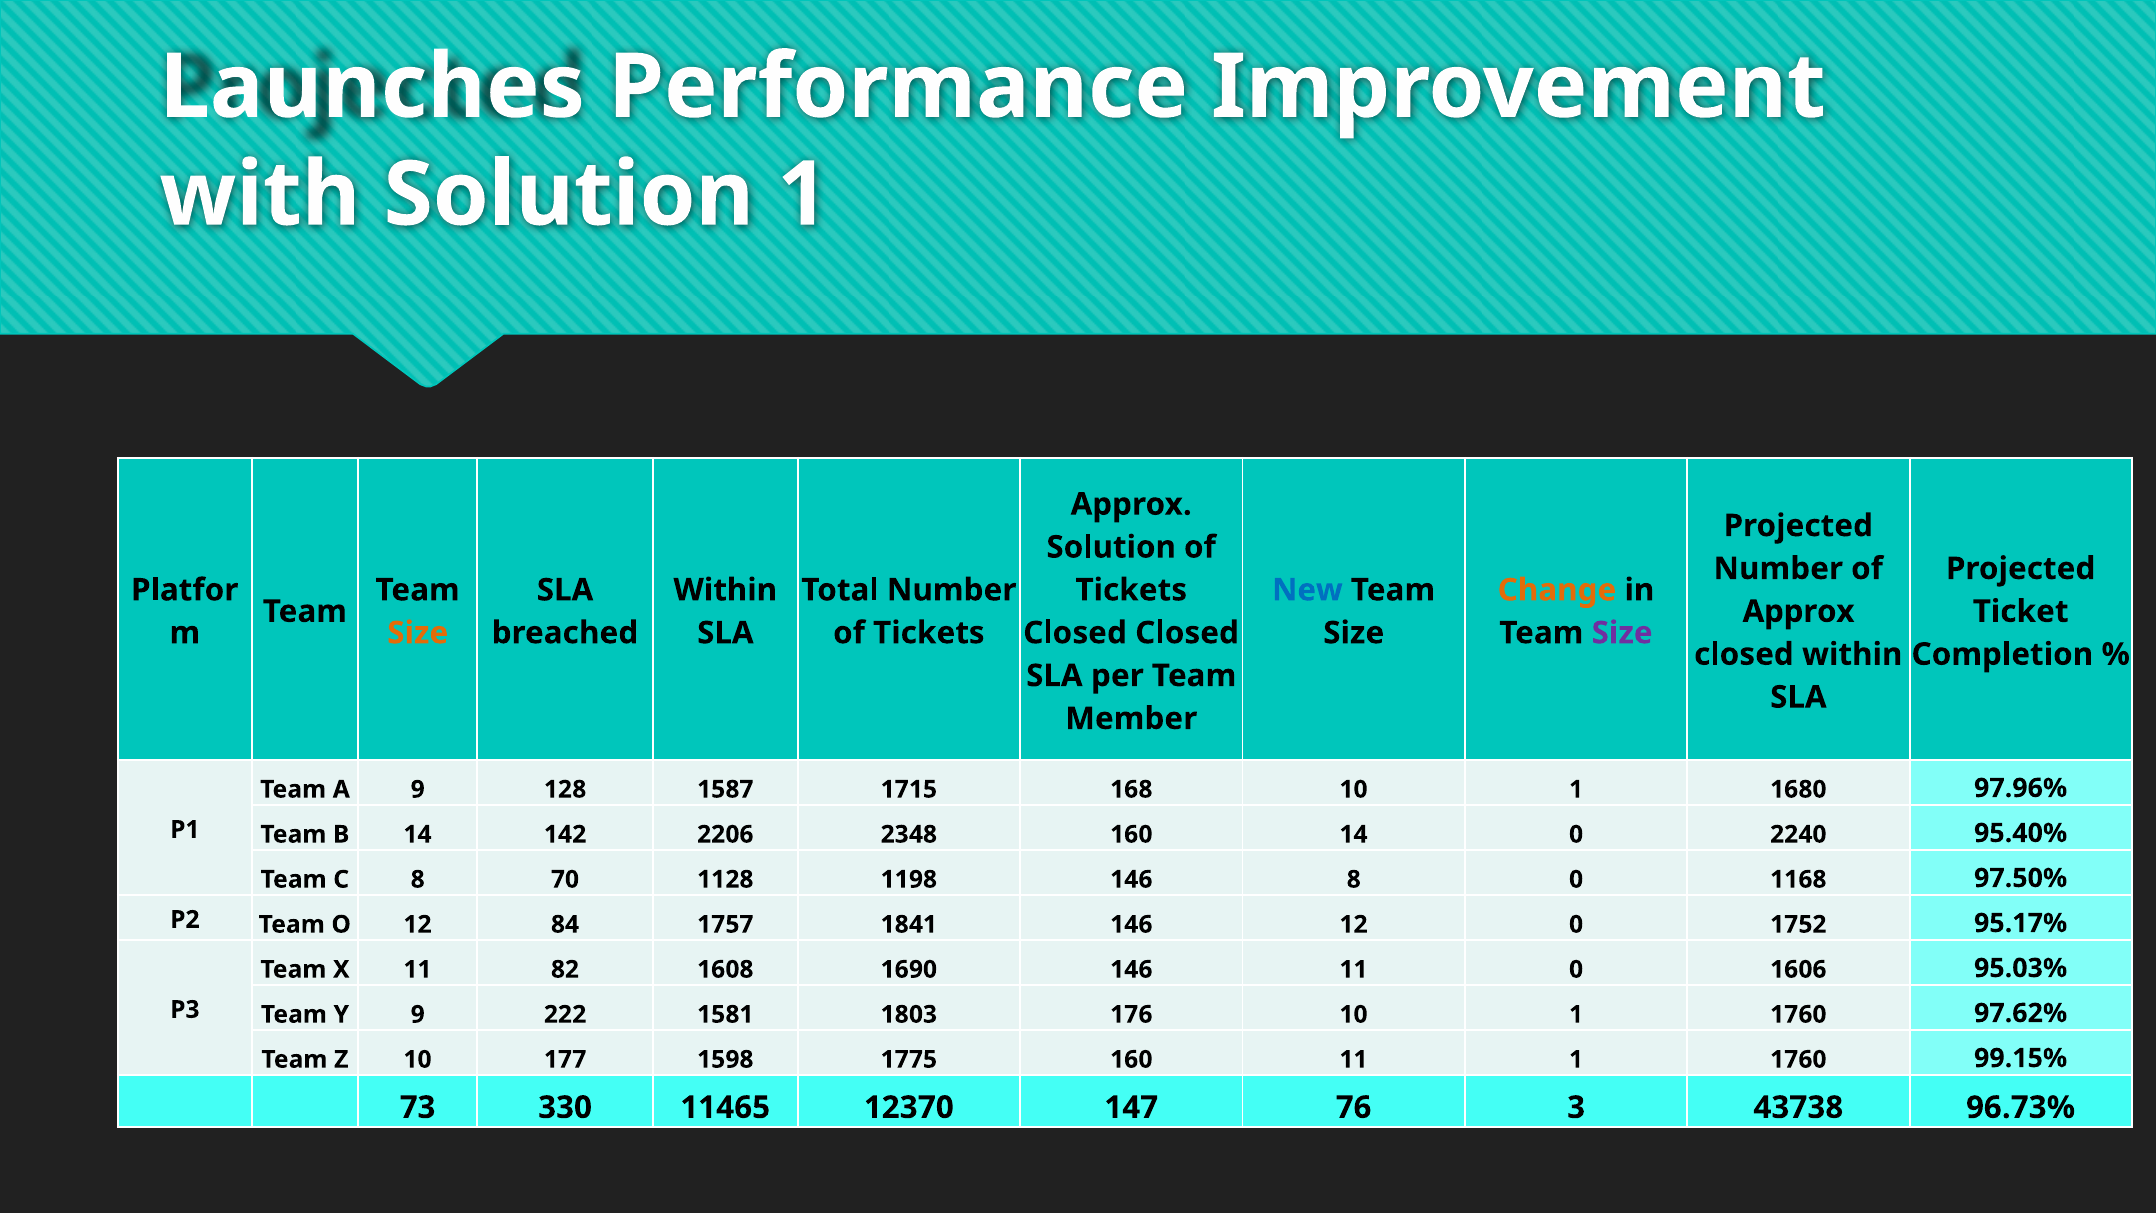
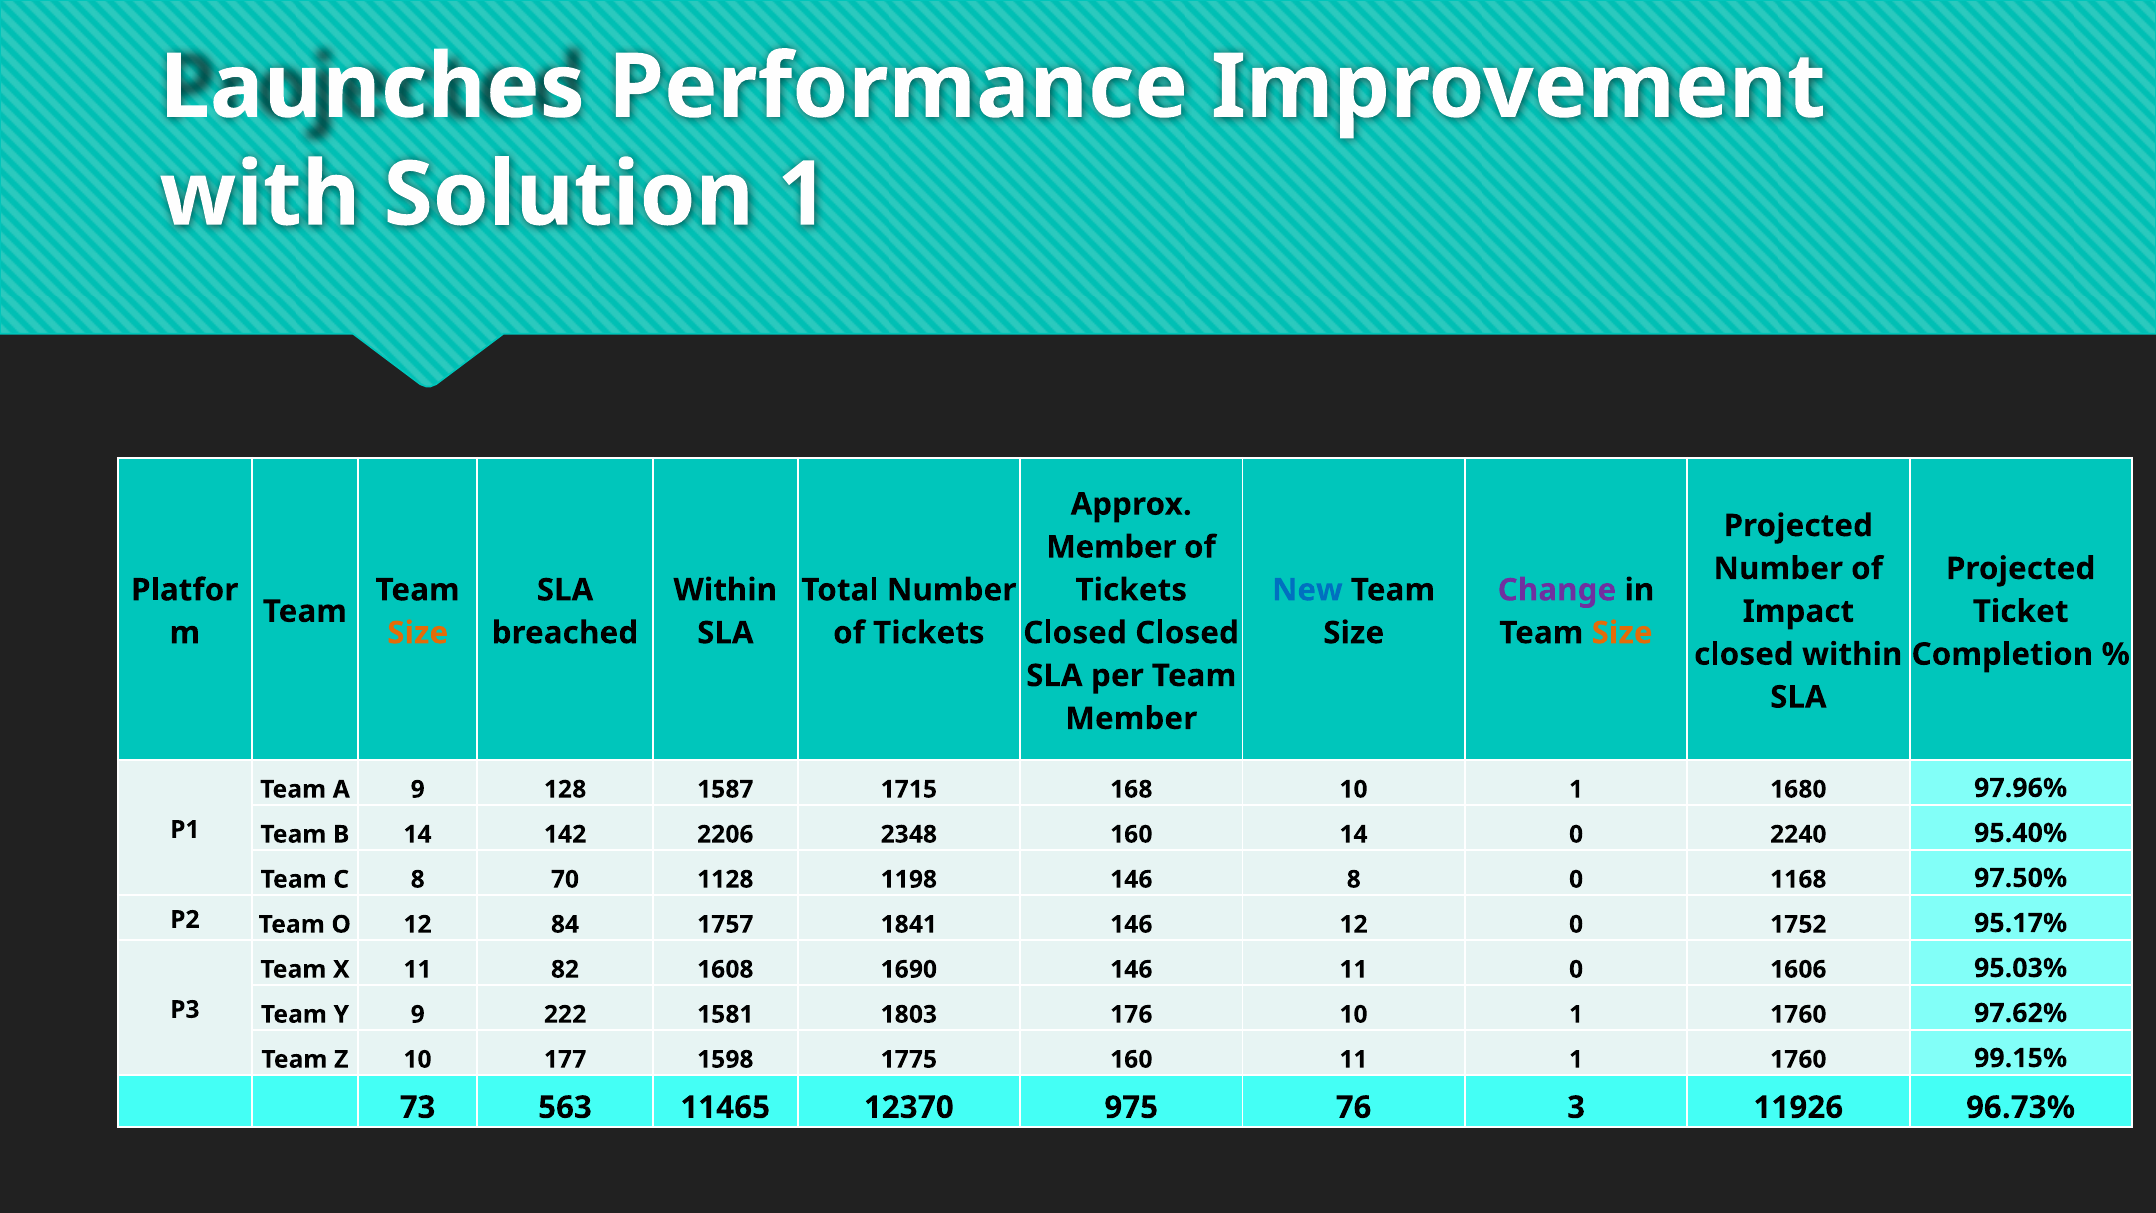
Solution: Solution -> Member (1111, 547)
Change colour: orange -> purple (1557, 590)
Approx: Approx -> Impact (1798, 611)
Size colour: purple -> orange (1622, 633)
330: 330 -> 563 (565, 1107)
147: 147 -> 975 (1131, 1107)
43738: 43738 -> 11926 (1798, 1107)
